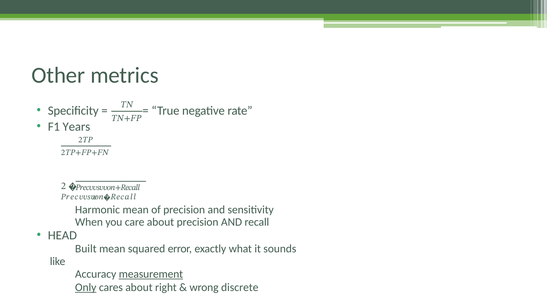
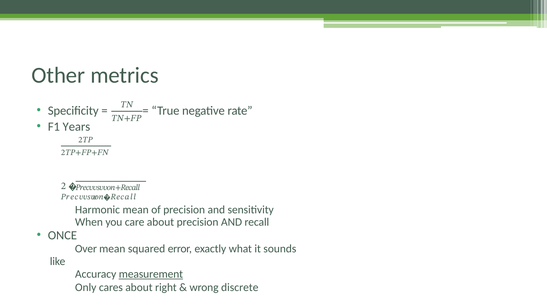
HEAD: HEAD -> ONCE (62, 235)
Built: Built -> Over (86, 249)
Only underline: present -> none (86, 287)
